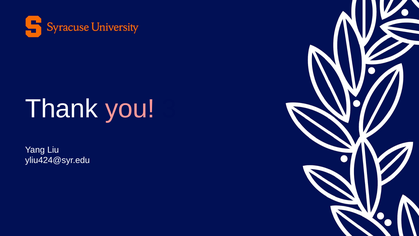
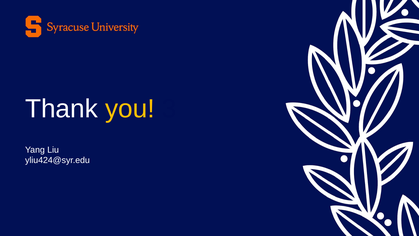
you colour: pink -> yellow (130, 109)
